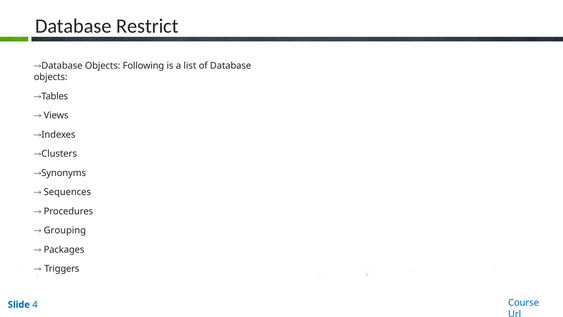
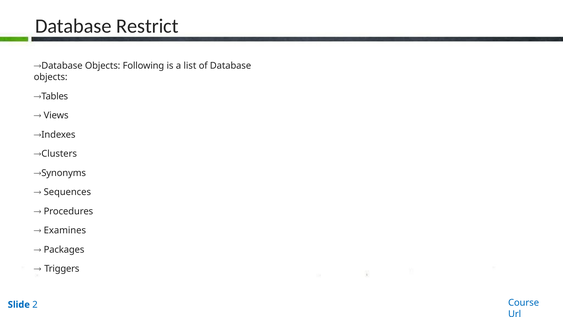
Grouping: Grouping -> Examines (65, 230)
4: 4 -> 2 (35, 304)
